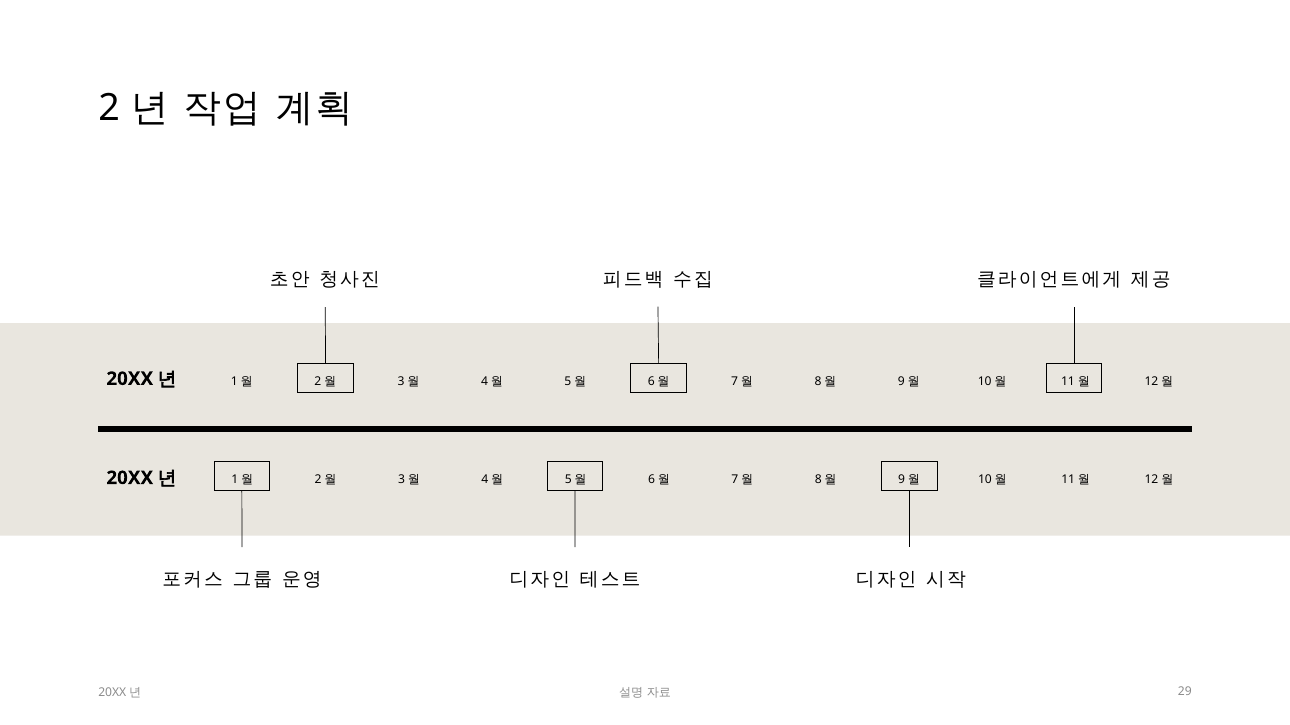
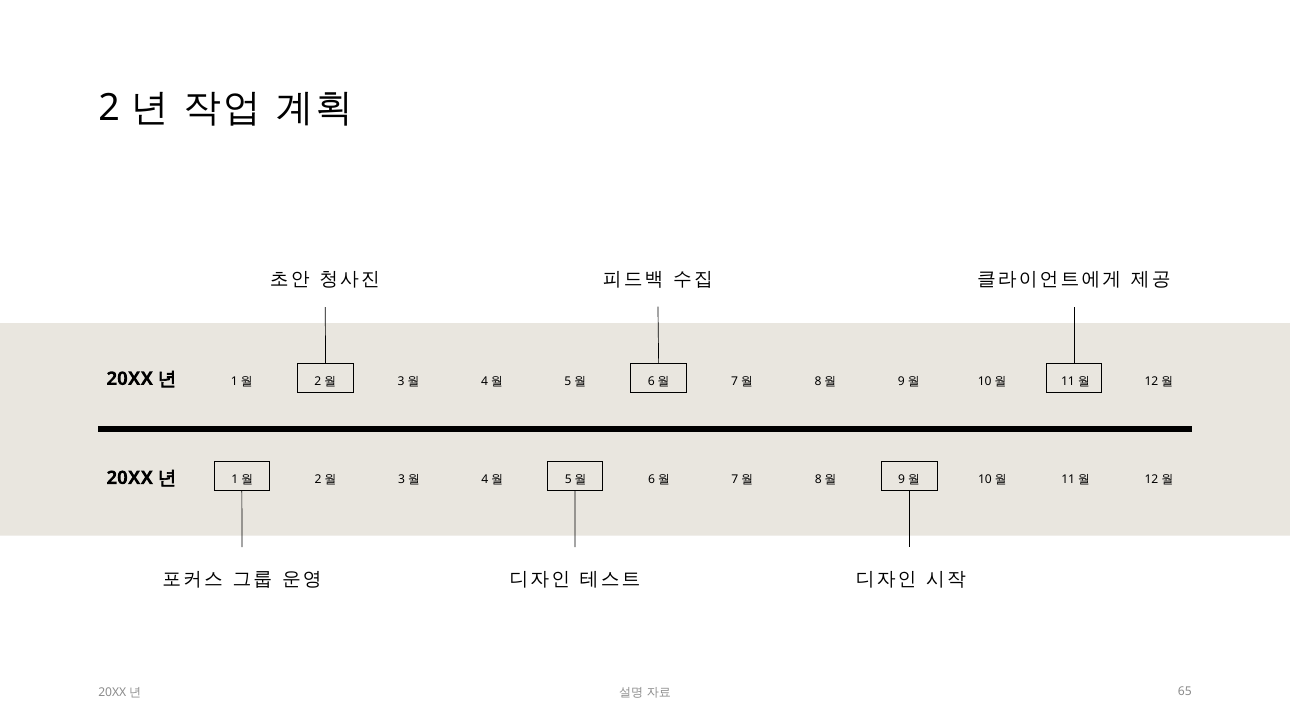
29: 29 -> 65 (1185, 692)
